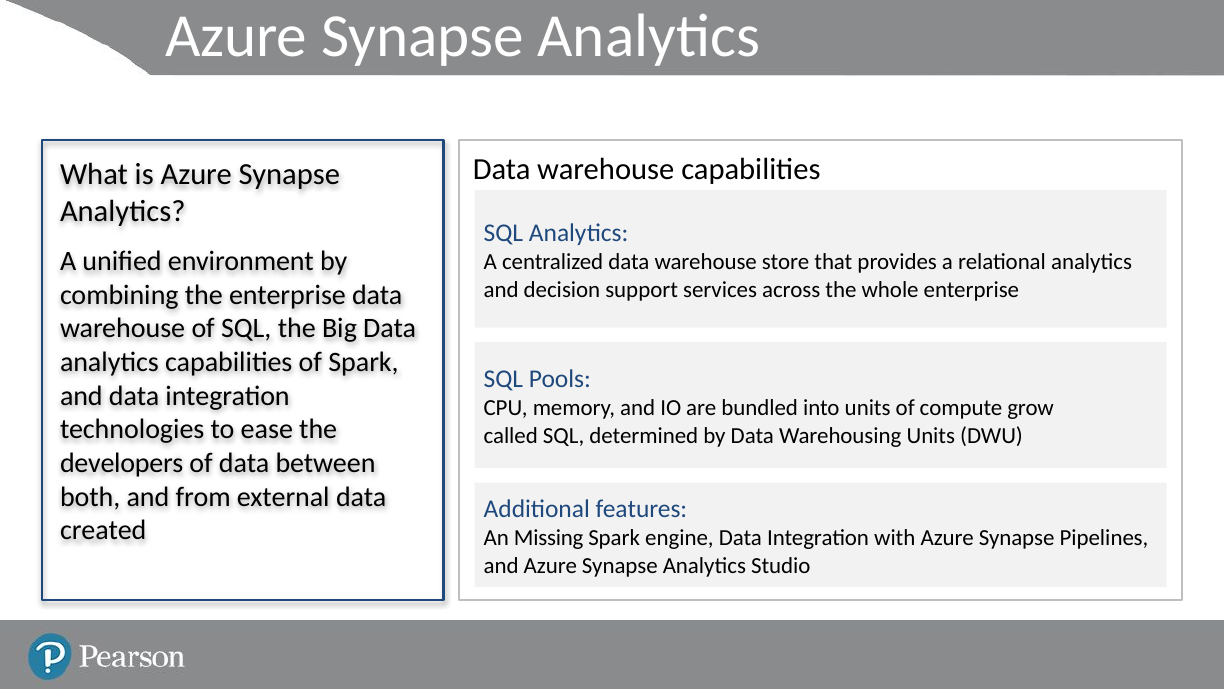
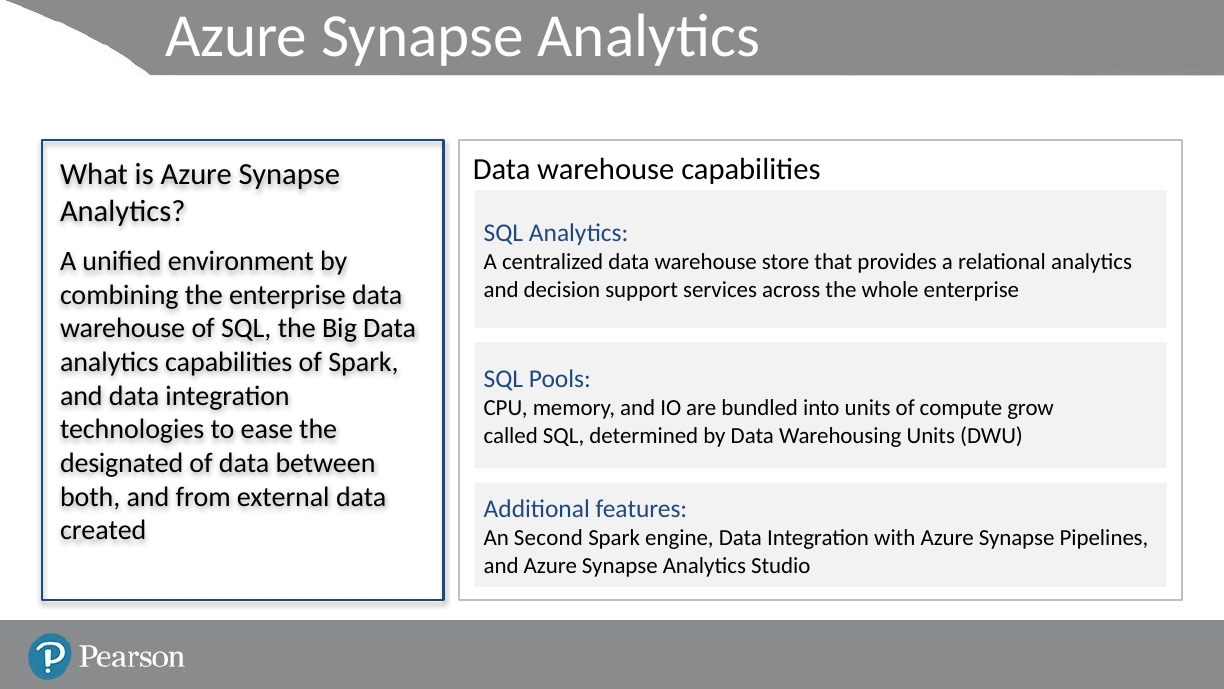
developers: developers -> designated (122, 463)
Missing: Missing -> Second (548, 538)
